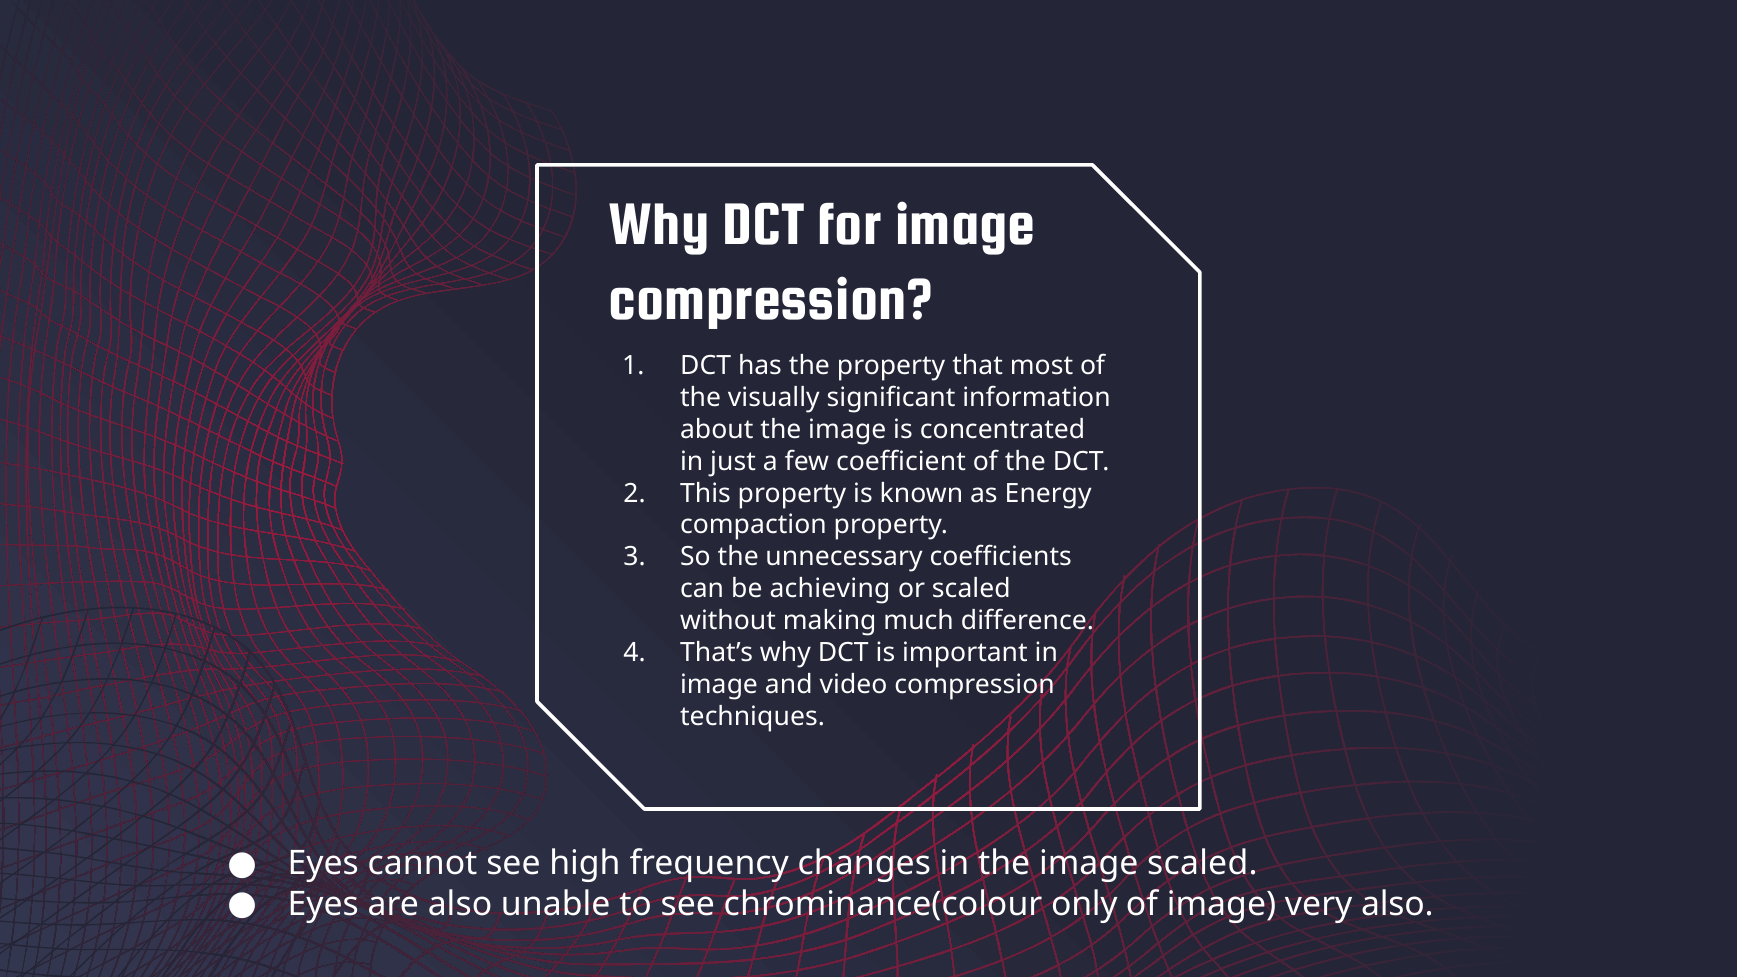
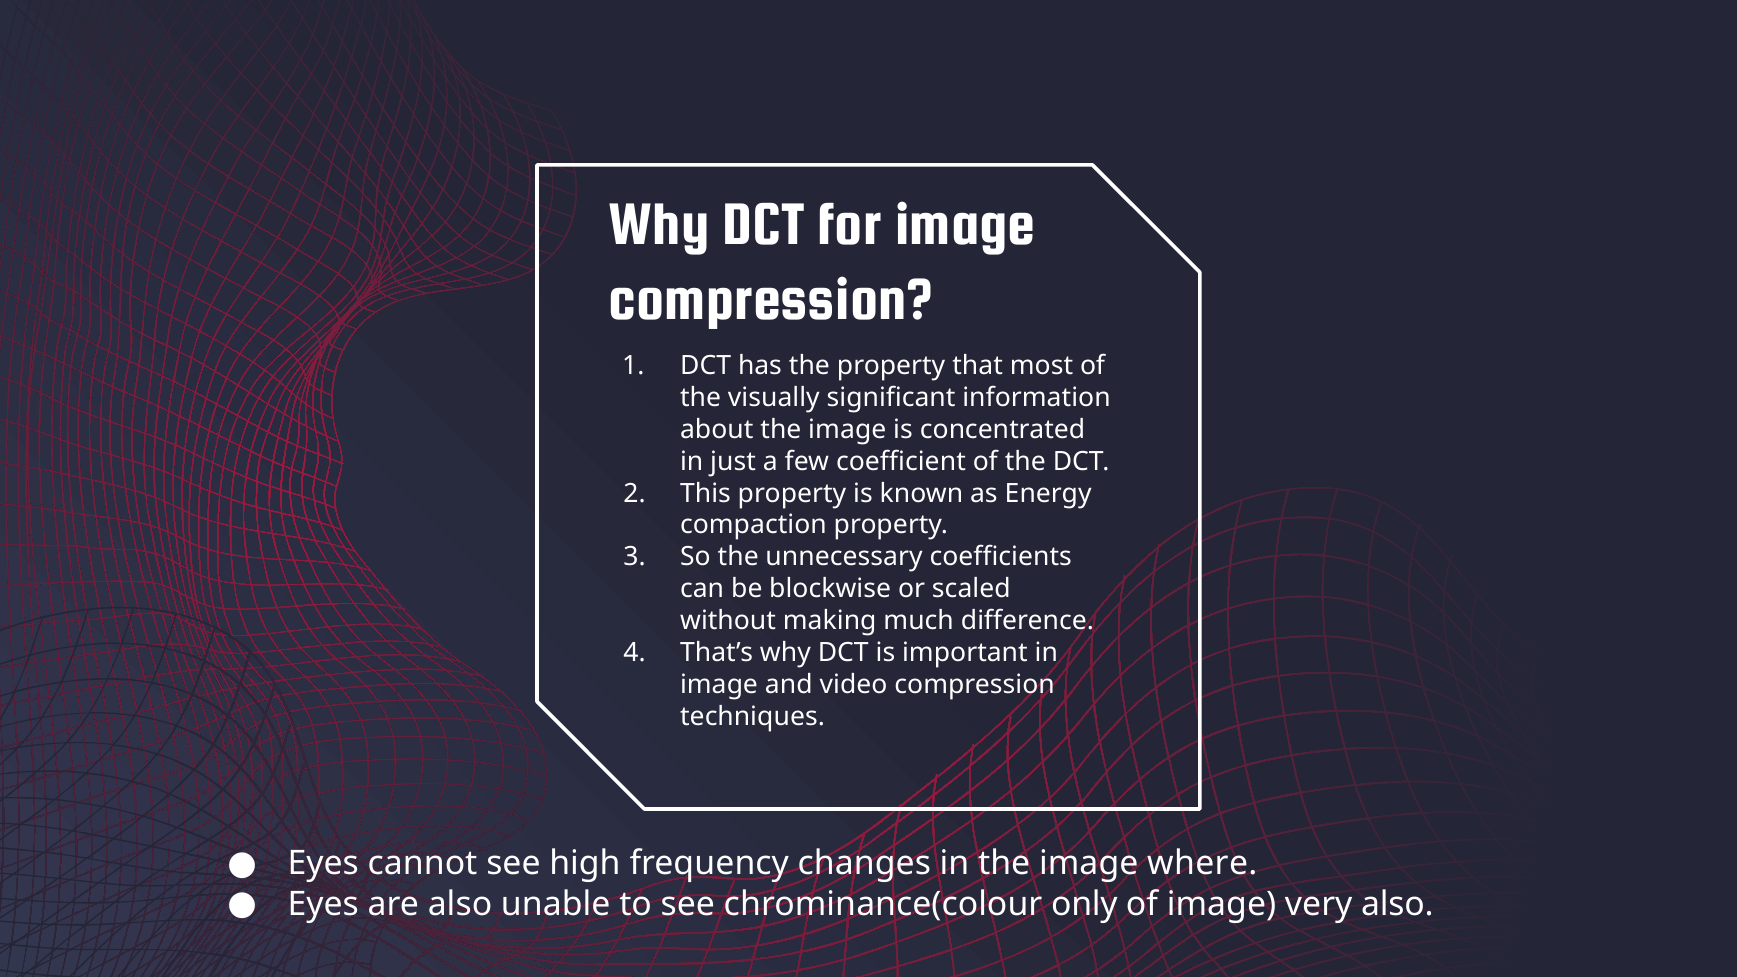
achieving: achieving -> blockwise (830, 589)
image scaled: scaled -> where (1202, 864)
